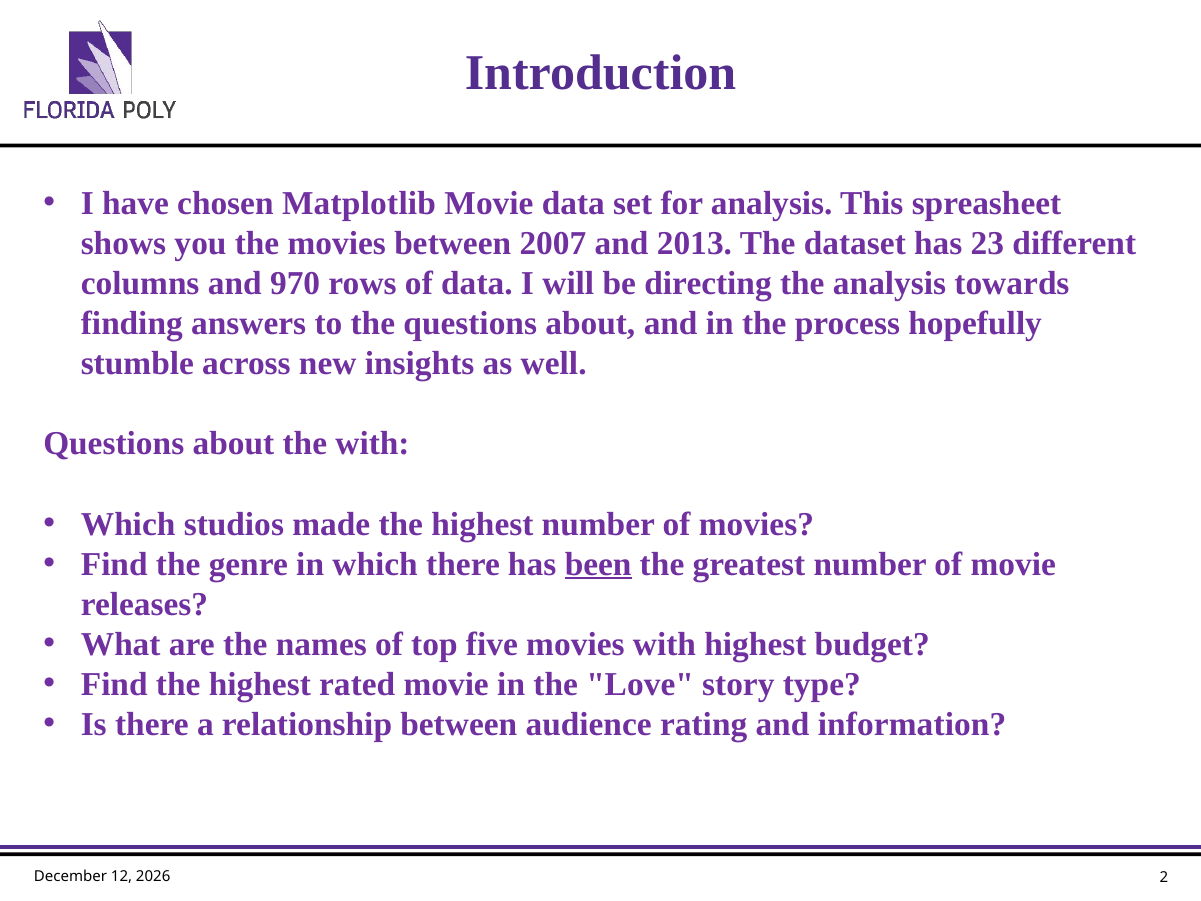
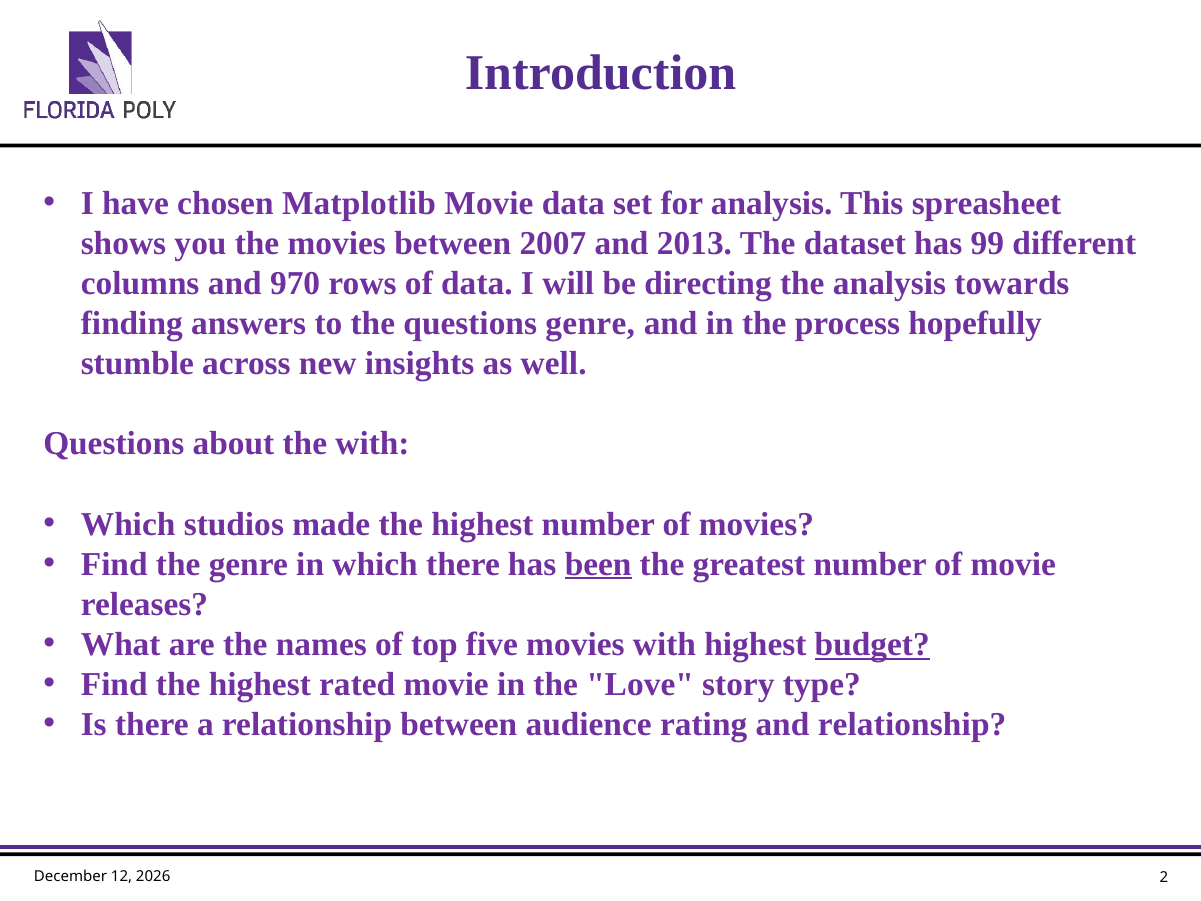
23: 23 -> 99 (987, 244)
the questions about: about -> genre (590, 324)
budget underline: none -> present (872, 644)
and information: information -> relationship (912, 724)
